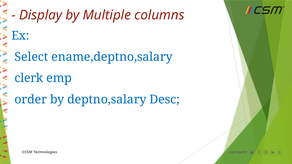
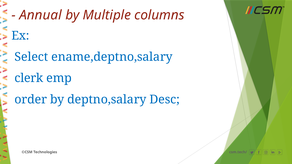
Display: Display -> Annual (40, 15)
